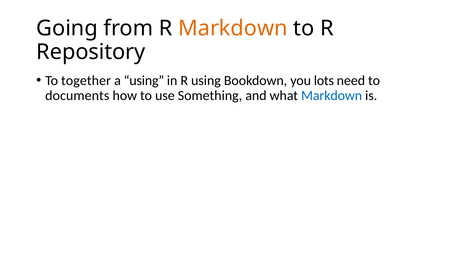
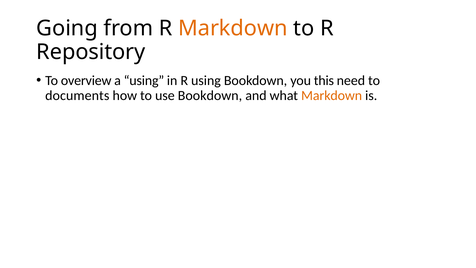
together: together -> overview (86, 80)
lots: lots -> this (324, 80)
use Something: Something -> Bookdown (210, 95)
Markdown colour: blue -> orange (332, 95)
